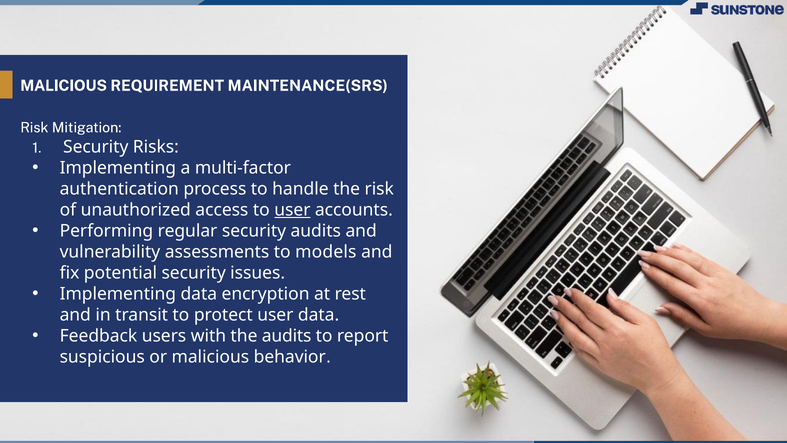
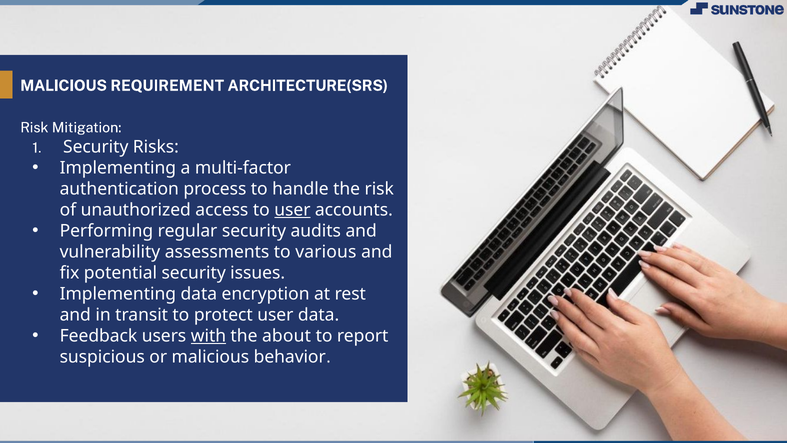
MAINTENANCE(SRS: MAINTENANCE(SRS -> ARCHITECTURE(SRS (308, 86)
models: models -> various (326, 252)
with underline: none -> present (208, 336)
the audits: audits -> about (286, 336)
